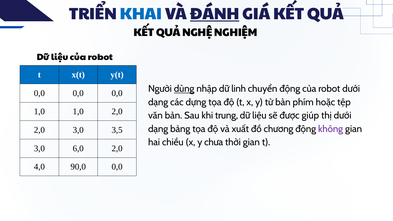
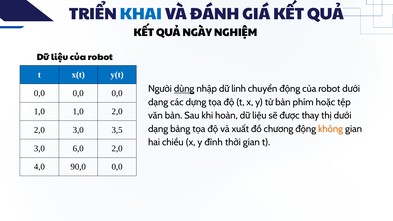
ĐÁNH underline: present -> none (215, 14)
NGHỆ: NGHỆ -> NGÀY (197, 32)
trung: trung -> hoàn (226, 116)
giúp: giúp -> thay (310, 116)
không colour: purple -> orange (331, 129)
chưa: chưa -> đỉnh (214, 142)
